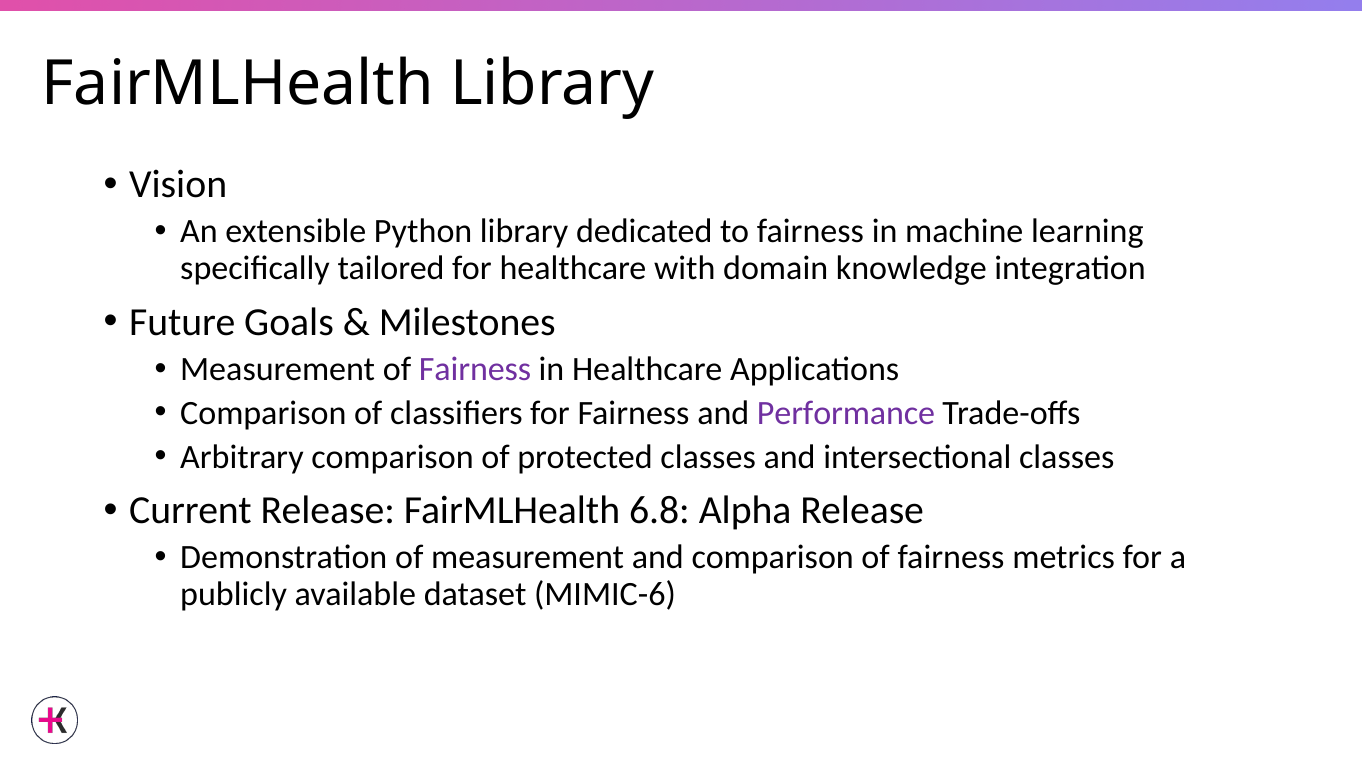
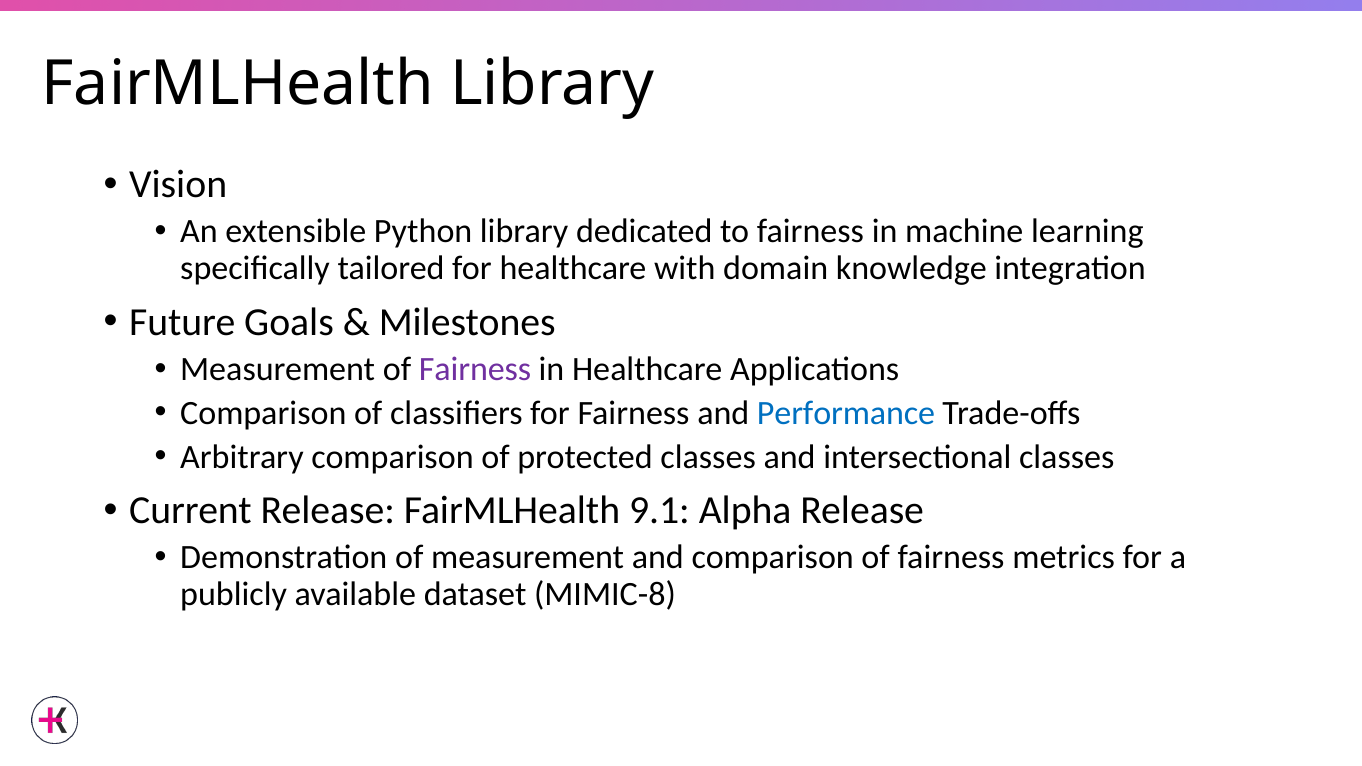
Performance colour: purple -> blue (846, 413)
6.8: 6.8 -> 9.1 (659, 511)
MIMIC-6: MIMIC-6 -> MIMIC-8 (605, 595)
